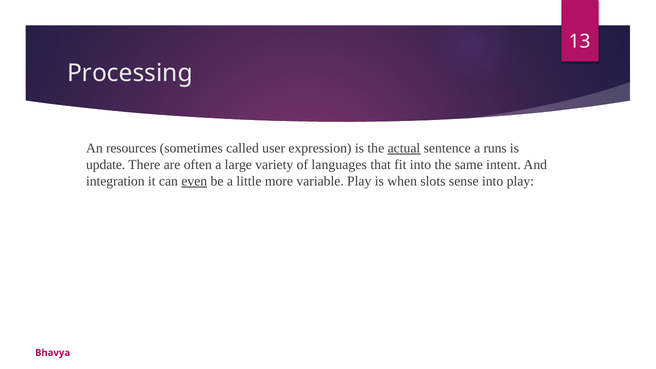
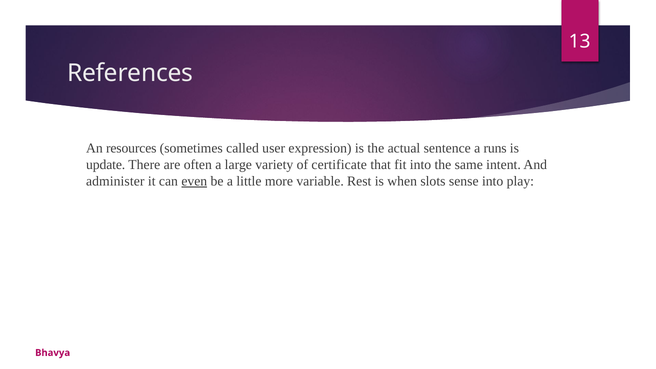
Processing: Processing -> References (130, 73)
actual underline: present -> none (404, 148)
languages: languages -> certificate (339, 165)
integration: integration -> administer (115, 181)
variable Play: Play -> Rest (359, 181)
